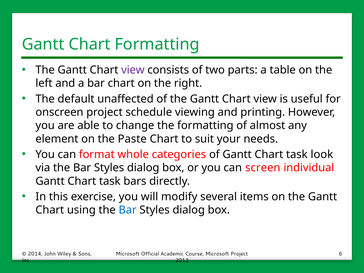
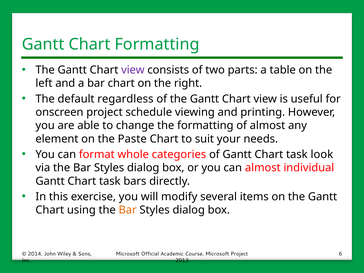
unaffected: unaffected -> regardless (125, 99)
can screen: screen -> almost (263, 168)
Bar colour: blue -> orange (128, 210)
